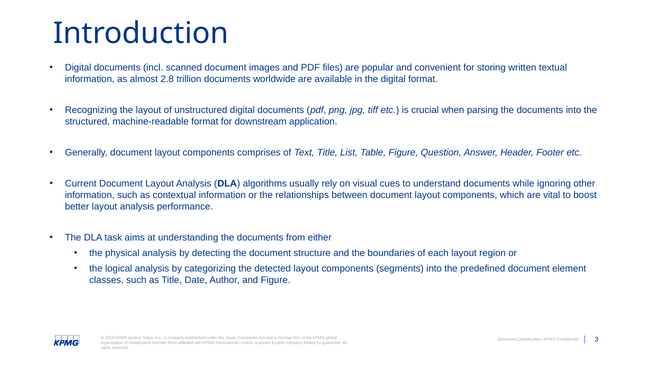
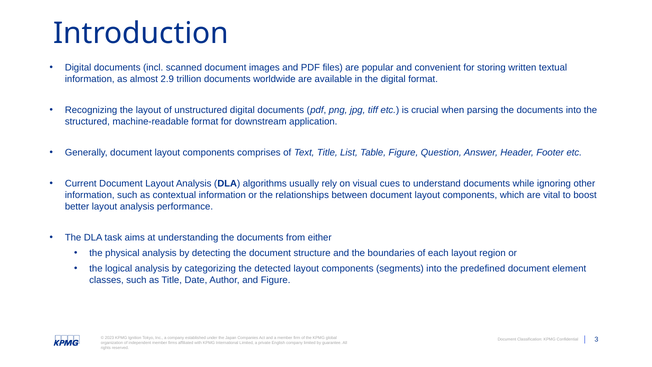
2.8: 2.8 -> 2.9 (167, 79)
